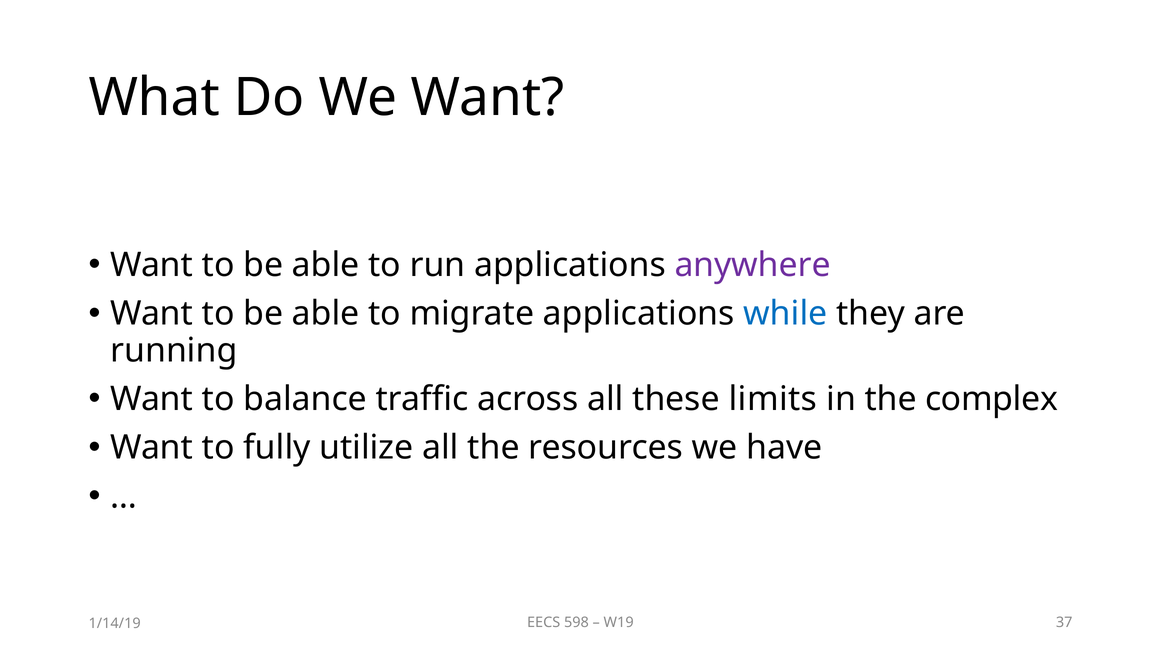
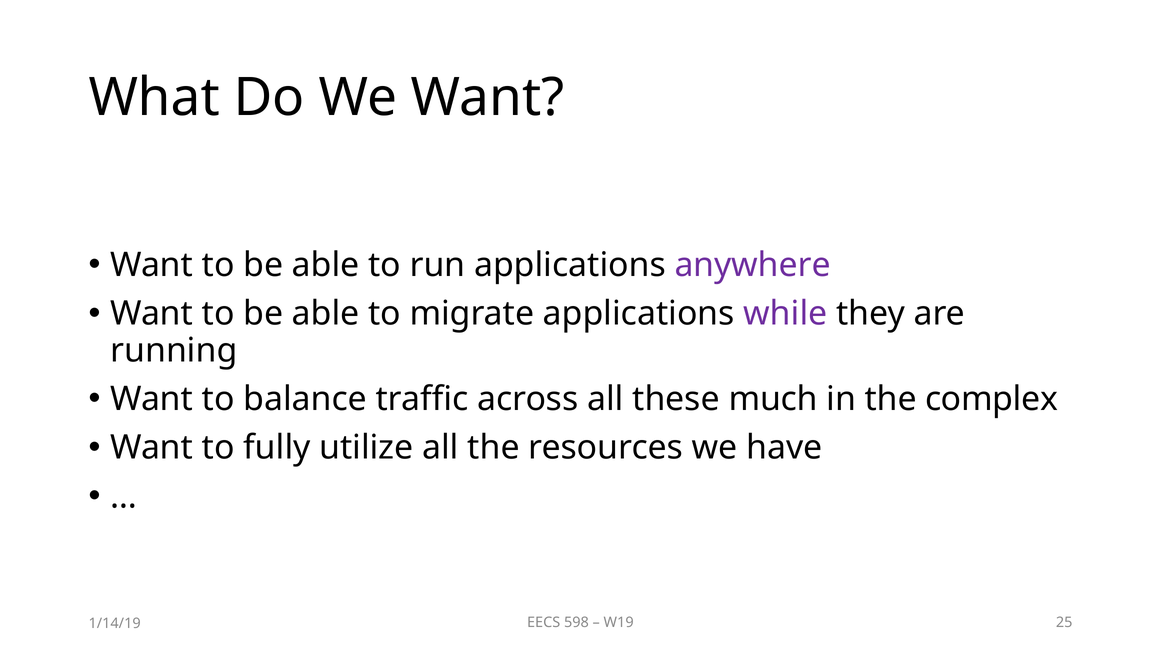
while colour: blue -> purple (785, 314)
limits: limits -> much (773, 399)
37: 37 -> 25 (1064, 622)
